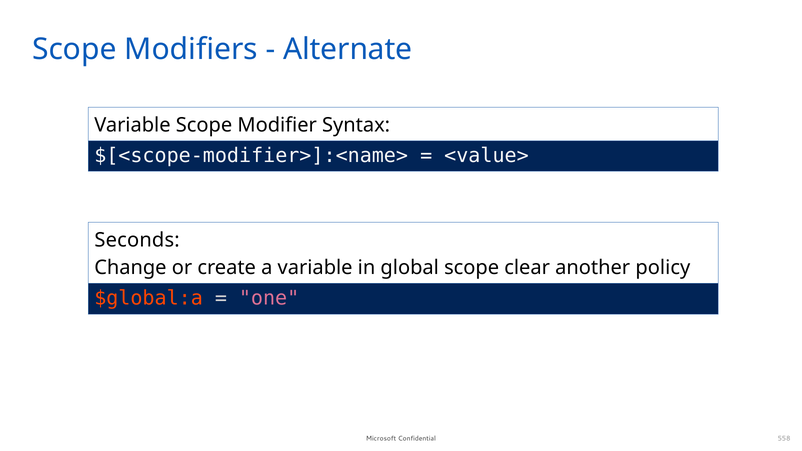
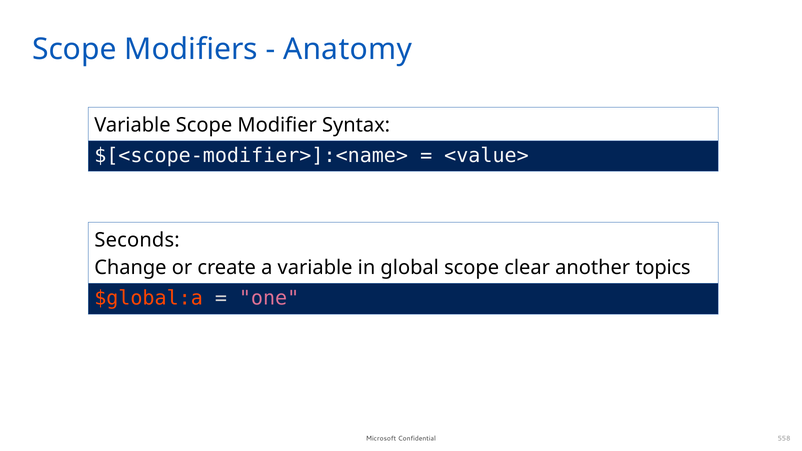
Alternate: Alternate -> Anatomy (348, 49)
policy: policy -> topics (663, 268)
